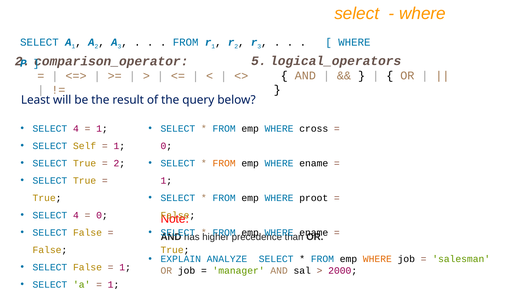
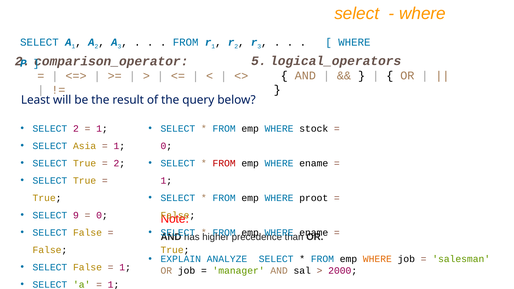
4: 4 -> 2 (76, 129)
cross: cross -> stock (314, 129)
Self: Self -> Asia (85, 146)
FROM colour: orange -> red (224, 163)
4: 4 -> 9 (76, 215)
